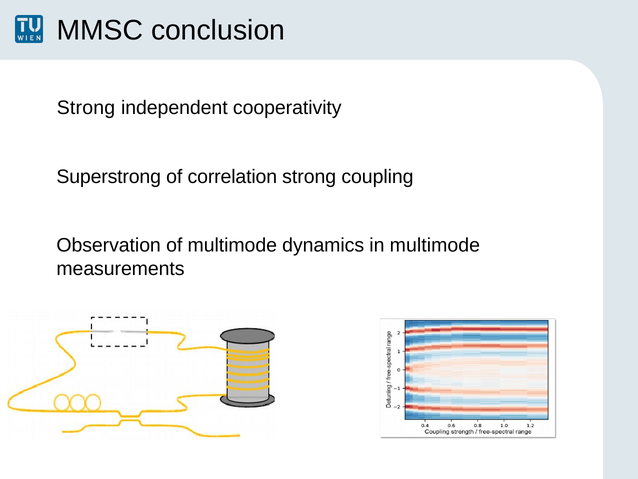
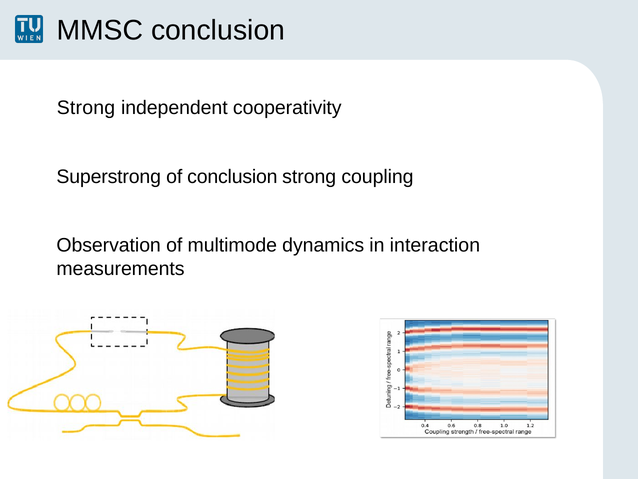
of correlation: correlation -> conclusion (232, 176)
in multimode: multimode -> interaction (435, 245)
